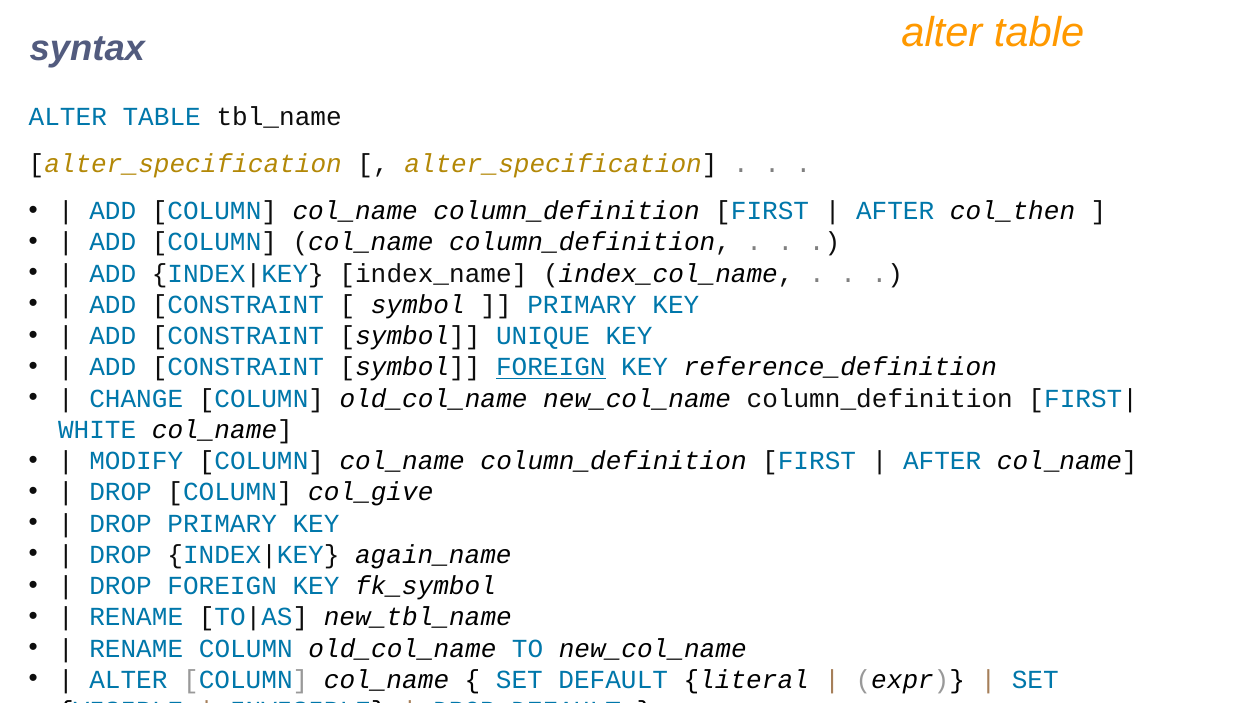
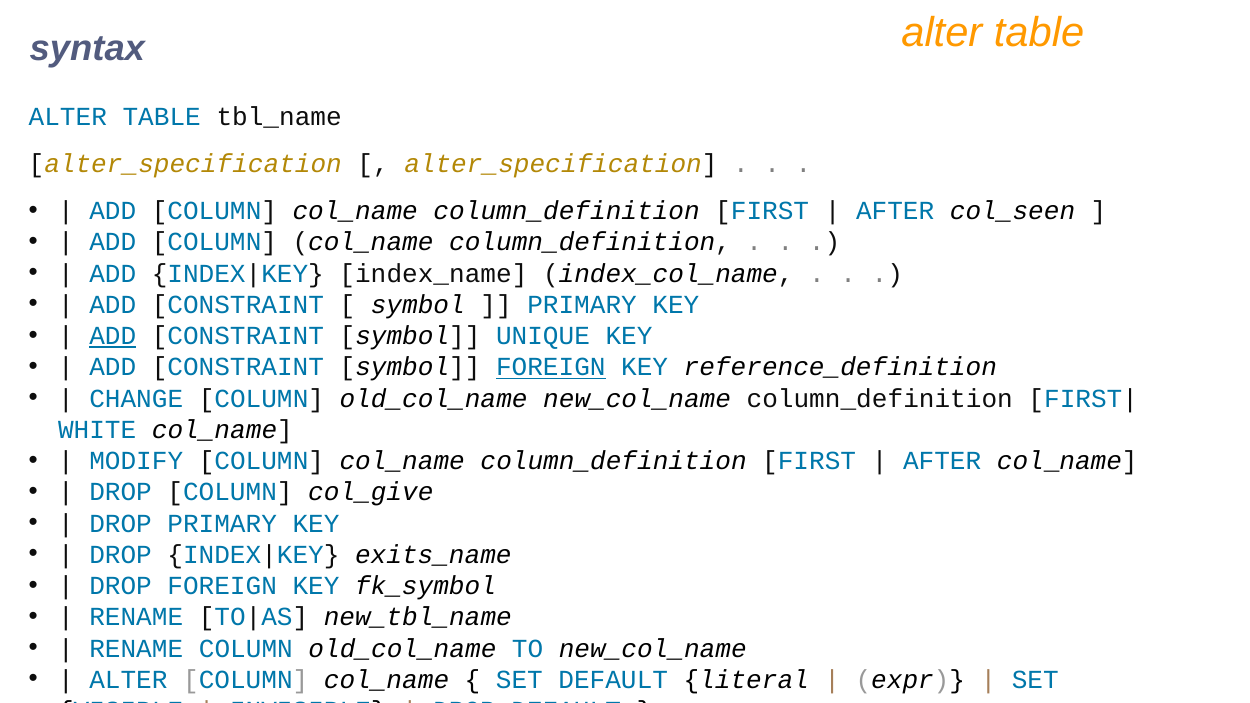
col_then: col_then -> col_seen (1013, 211)
ADD underline: none -> present (113, 336)
again_name: again_name -> exits_name (433, 555)
